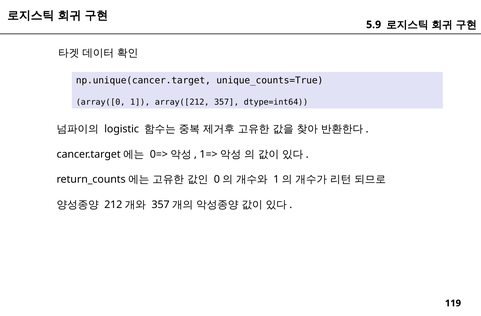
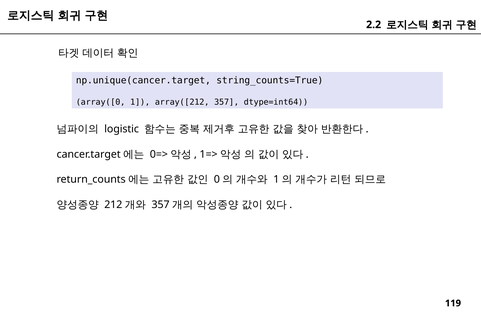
5.9: 5.9 -> 2.2 (374, 25)
unique_counts=True: unique_counts=True -> string_counts=True (270, 80)
